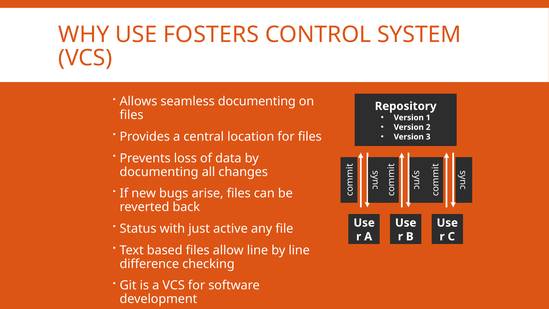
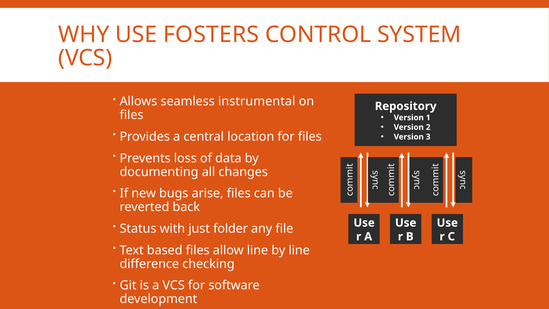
seamless documenting: documenting -> instrumental (257, 101)
active: active -> folder (231, 229)
